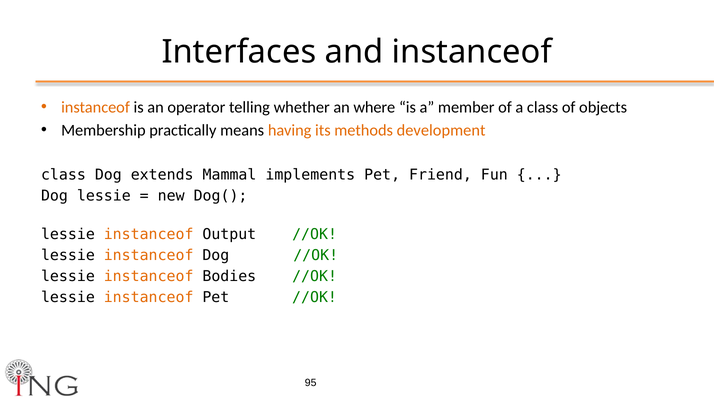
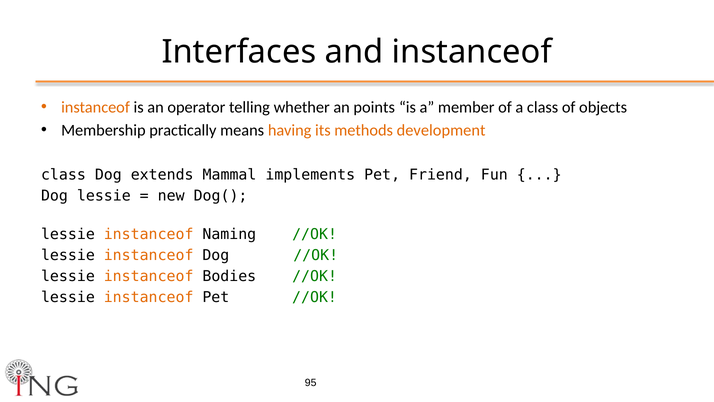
where: where -> points (374, 107)
Output: Output -> Naming (229, 234)
